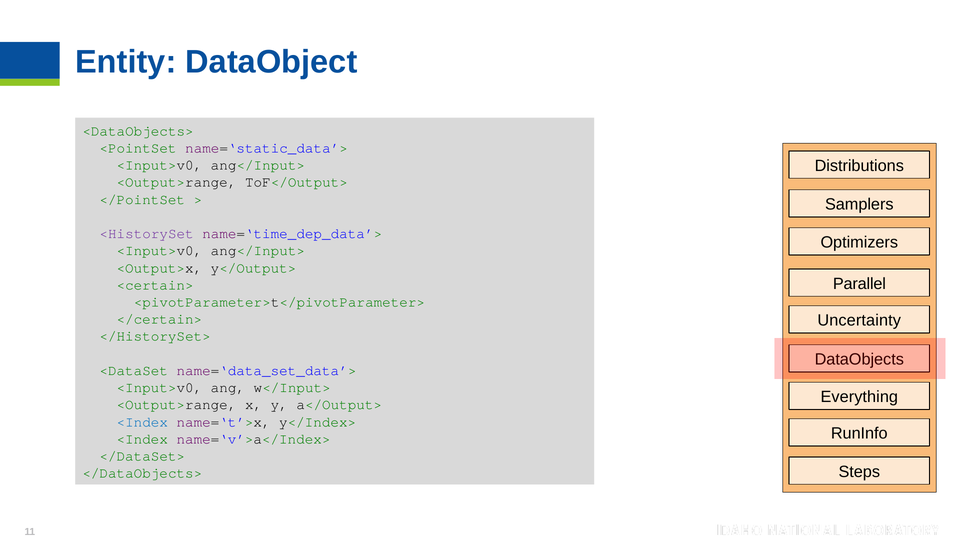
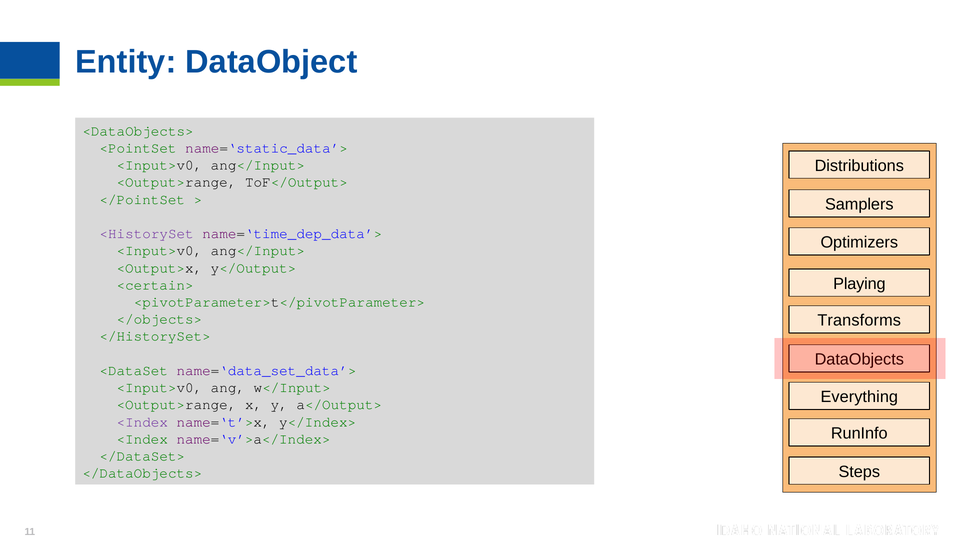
Parallel: Parallel -> Playing (859, 283)
Uncertainty: Uncertainty -> Transforms (859, 320)
</certain>: </certain> -> </objects> (159, 319)
<Index colour: blue -> purple (142, 422)
